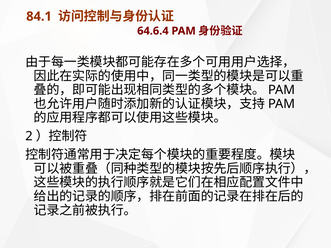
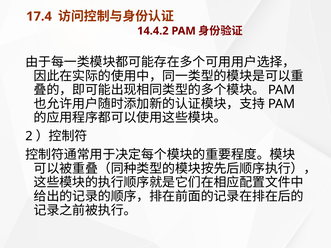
84.1: 84.1 -> 17.4 (39, 16)
64.6.4: 64.6.4 -> 14.4.2 (153, 31)
